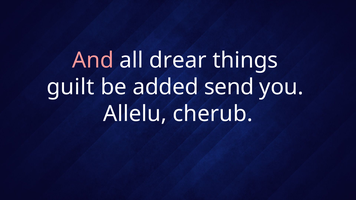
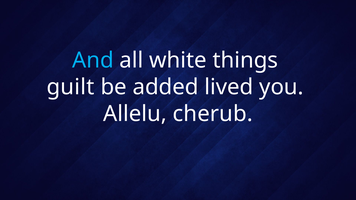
And colour: pink -> light blue (93, 60)
drear: drear -> white (178, 60)
send: send -> lived (229, 87)
